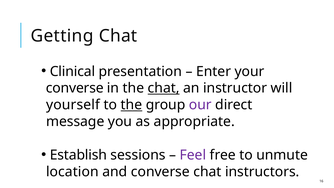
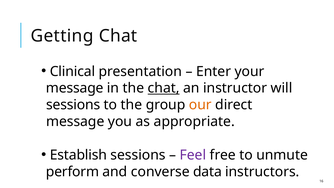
converse: converse -> message (75, 88)
yourself: yourself -> sessions (73, 105)
the underline: present -> none (131, 105)
our colour: purple -> orange (200, 105)
location: location -> perform (72, 172)
converse chat: chat -> data (207, 172)
